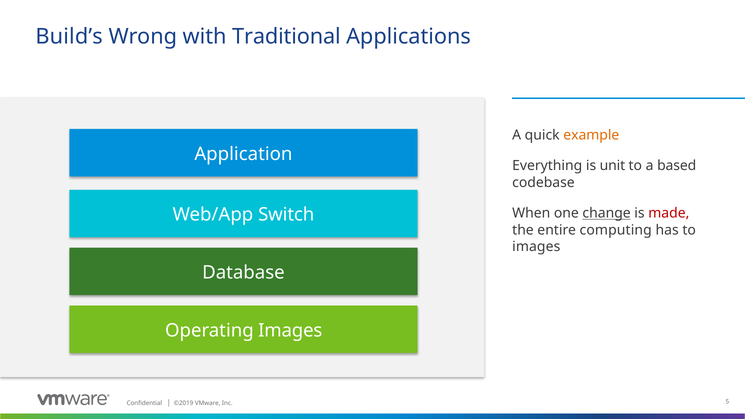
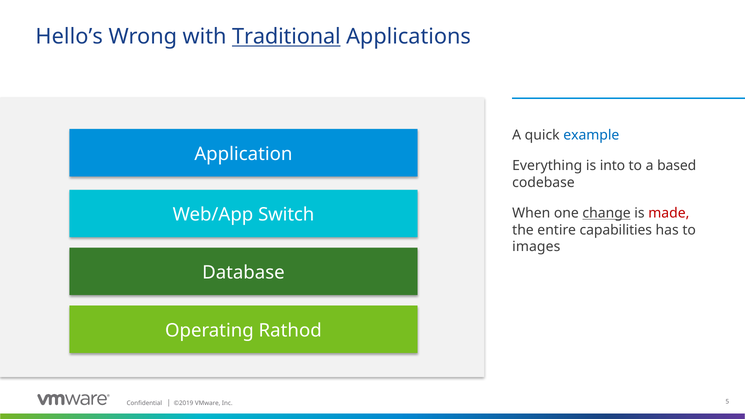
Build’s: Build’s -> Hello’s (69, 37)
Traditional underline: none -> present (286, 37)
example colour: orange -> blue (591, 135)
unit: unit -> into (612, 166)
computing: computing -> capabilities (616, 230)
Operating Images: Images -> Rathod (290, 331)
